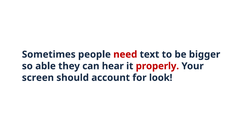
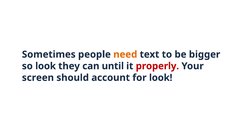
need colour: red -> orange (125, 54)
so able: able -> look (46, 66)
hear: hear -> until (113, 66)
